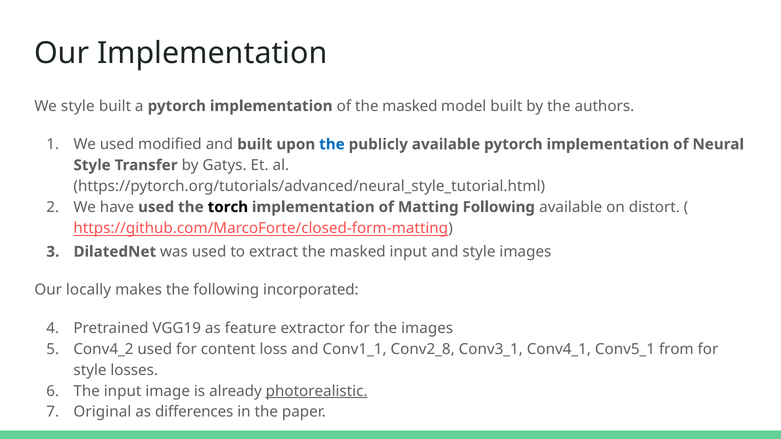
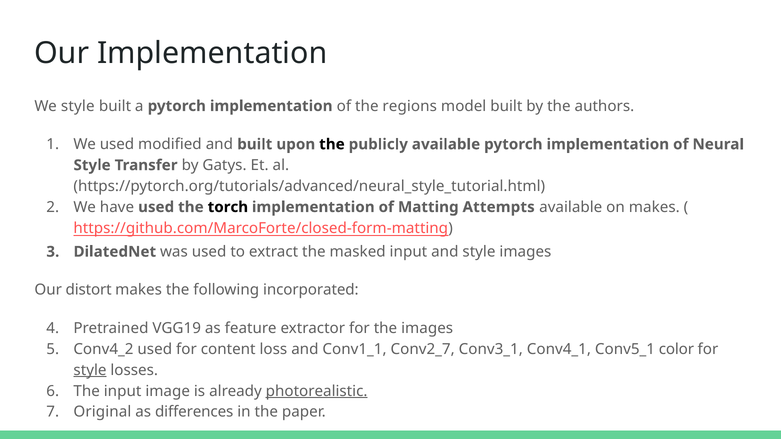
of the masked: masked -> regions (410, 106)
the colour: blue -> black (332, 144)
Matting Following: Following -> Attempts (499, 207)
on distort: distort -> makes (654, 207)
locally: locally -> distort (89, 290)
Conv2_8: Conv2_8 -> Conv2_7 (423, 349)
from: from -> color (676, 349)
style underline: none -> present (90, 370)
